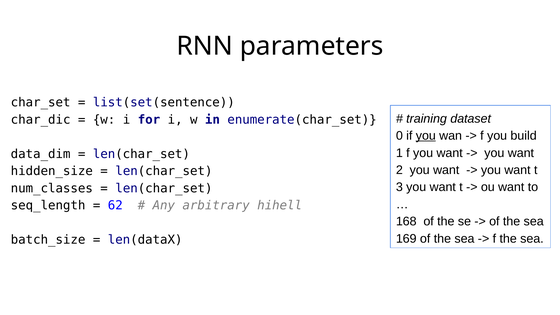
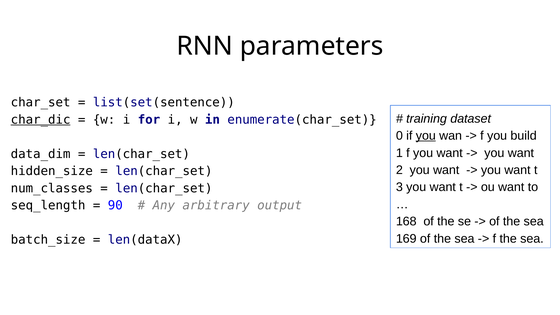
char_dic underline: none -> present (41, 120)
62: 62 -> 90 (115, 205)
hihell: hihell -> output (280, 205)
